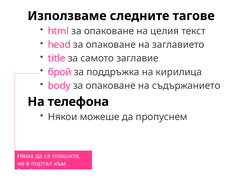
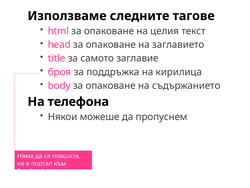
брой: брой -> броя (60, 72)
